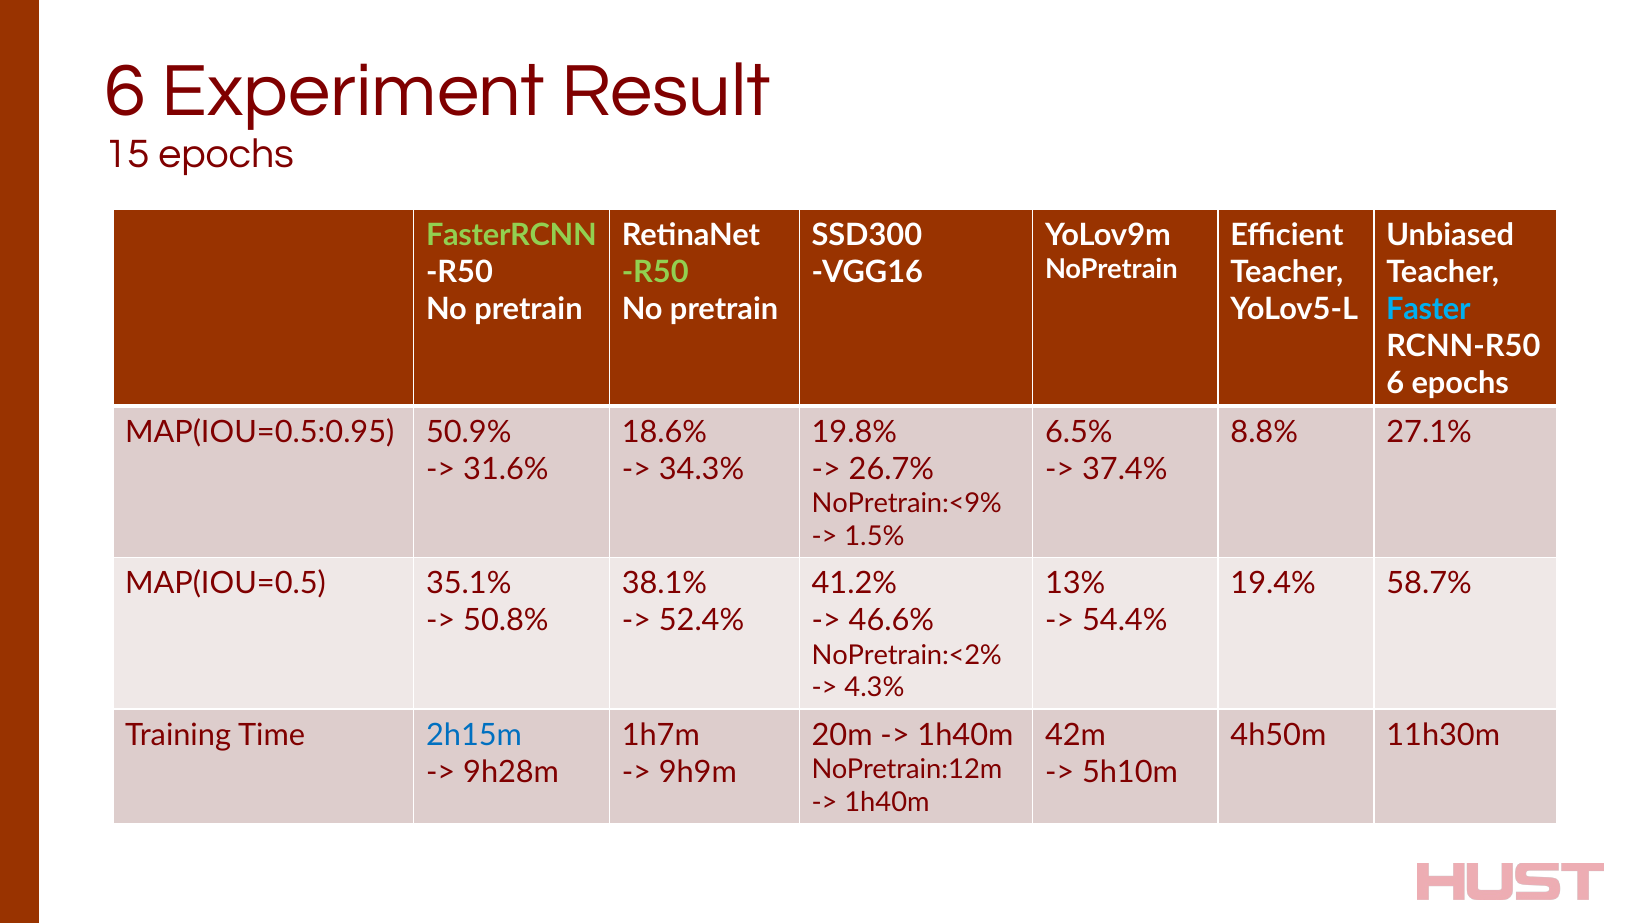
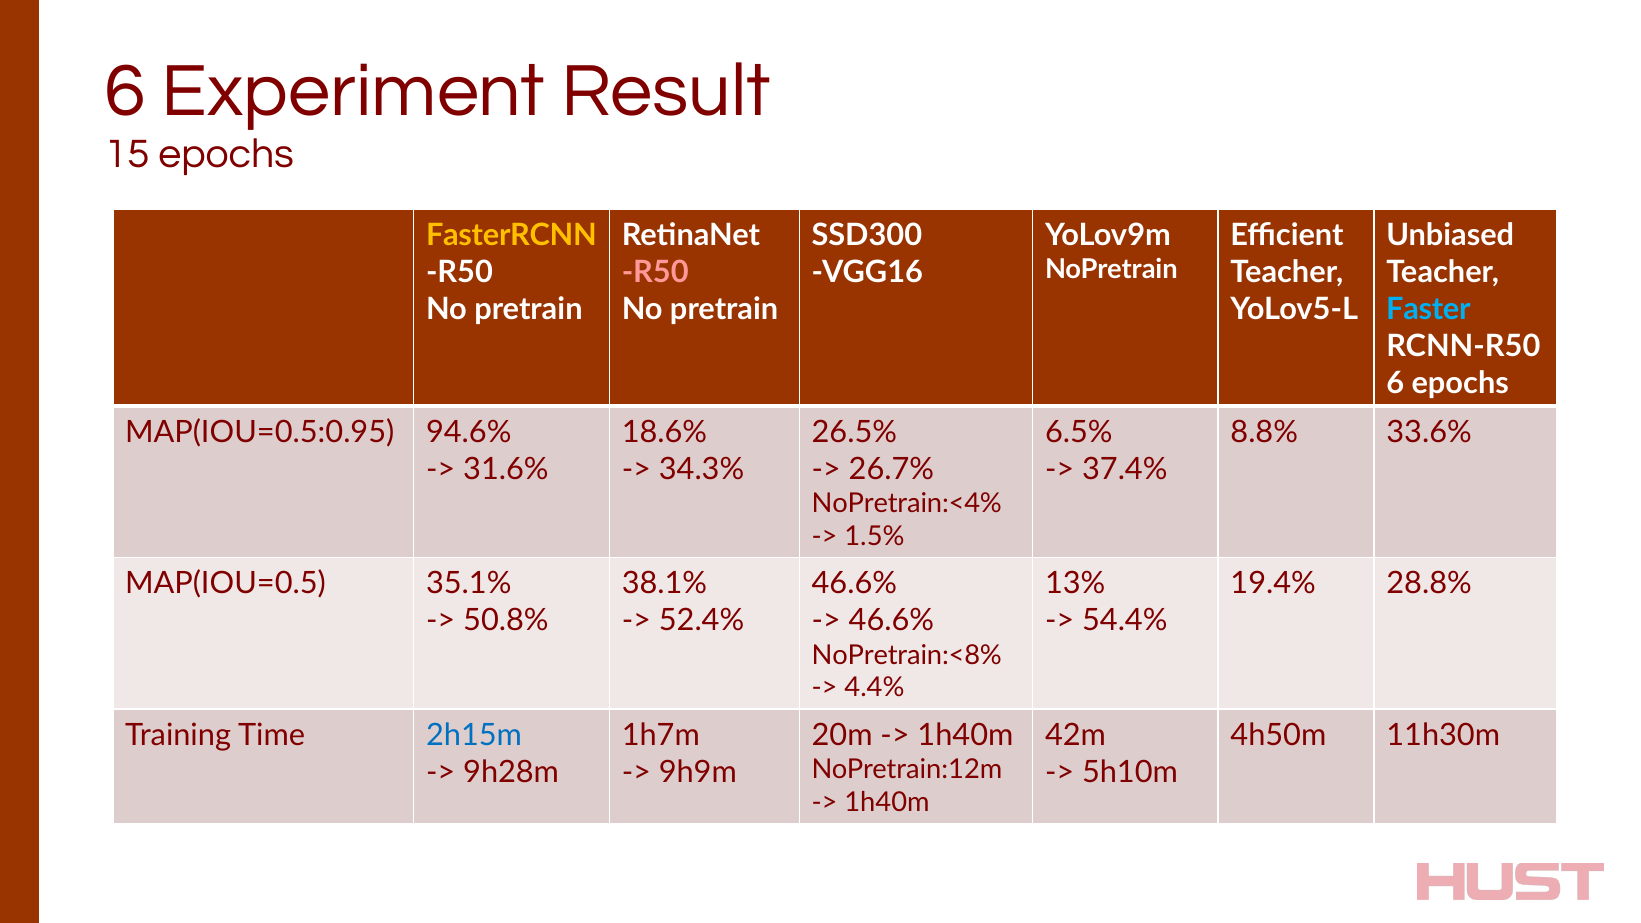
FasterRCNN colour: light green -> yellow (511, 235)
R50 colour: light green -> pink (655, 272)
50.9%: 50.9% -> 94.6% (469, 432)
19.8%: 19.8% -> 26.5% (854, 432)
27.1%: 27.1% -> 33.6% (1429, 432)
NoPretrain:<9%: NoPretrain:<9% -> NoPretrain:<4% (907, 504)
41.2%: 41.2% -> 46.6% (854, 584)
58.7%: 58.7% -> 28.8% (1429, 584)
NoPretrain:<2%: NoPretrain:<2% -> NoPretrain:<8% (907, 655)
4.3%: 4.3% -> 4.4% (874, 688)
